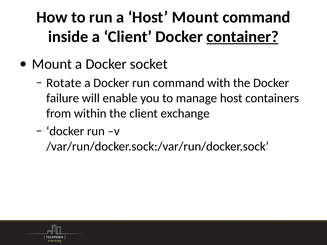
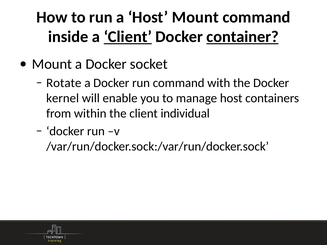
Client underline: none -> present (128, 37)
failure: failure -> kernel (63, 98)
exchange: exchange -> individual (185, 114)
